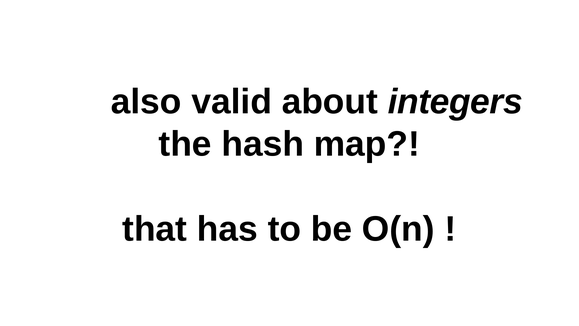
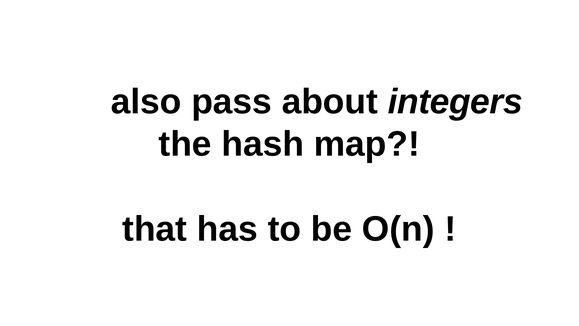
valid: valid -> pass (232, 102)
